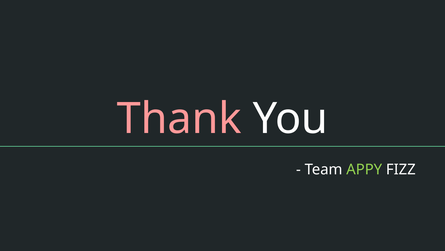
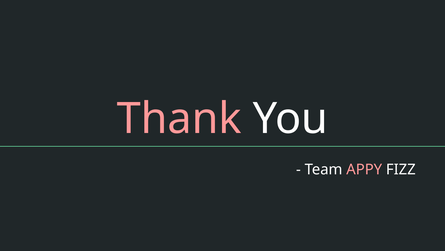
APPY colour: light green -> pink (364, 169)
